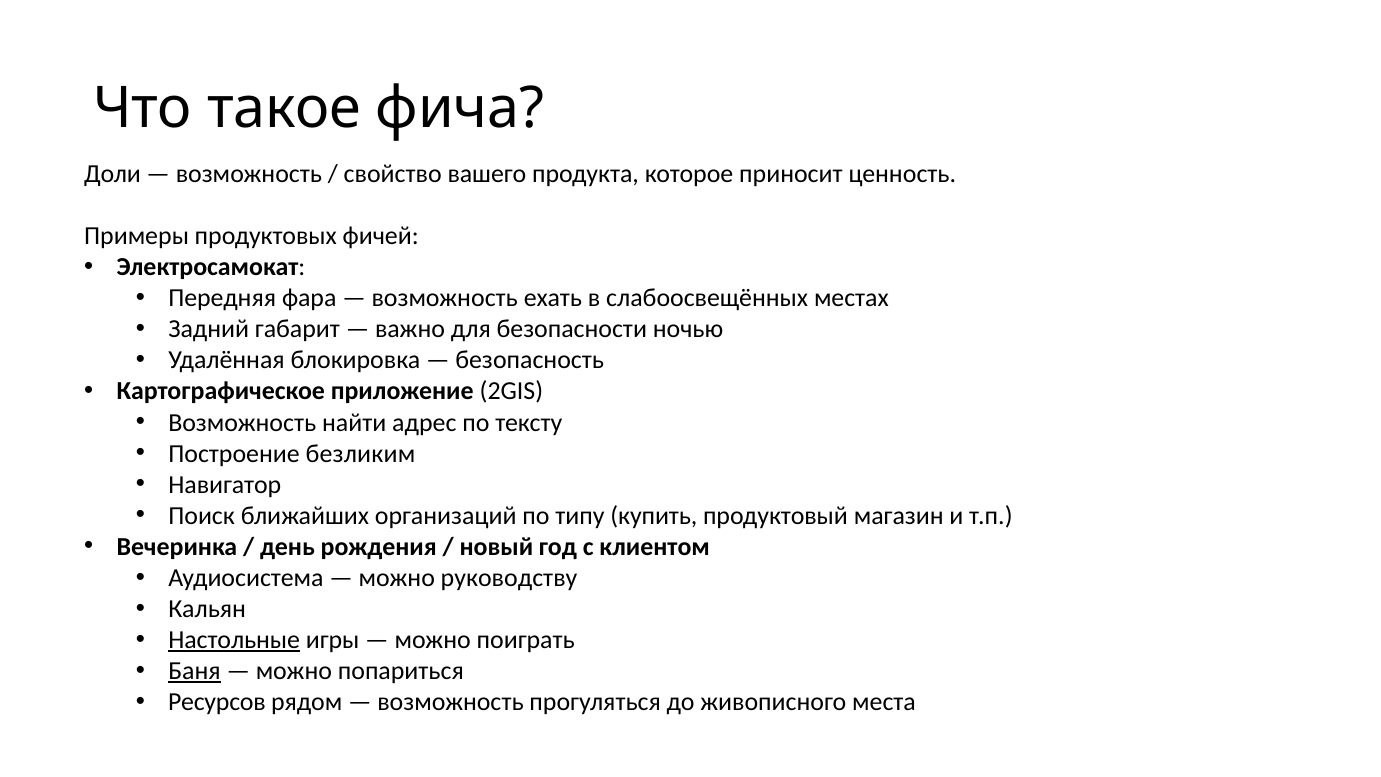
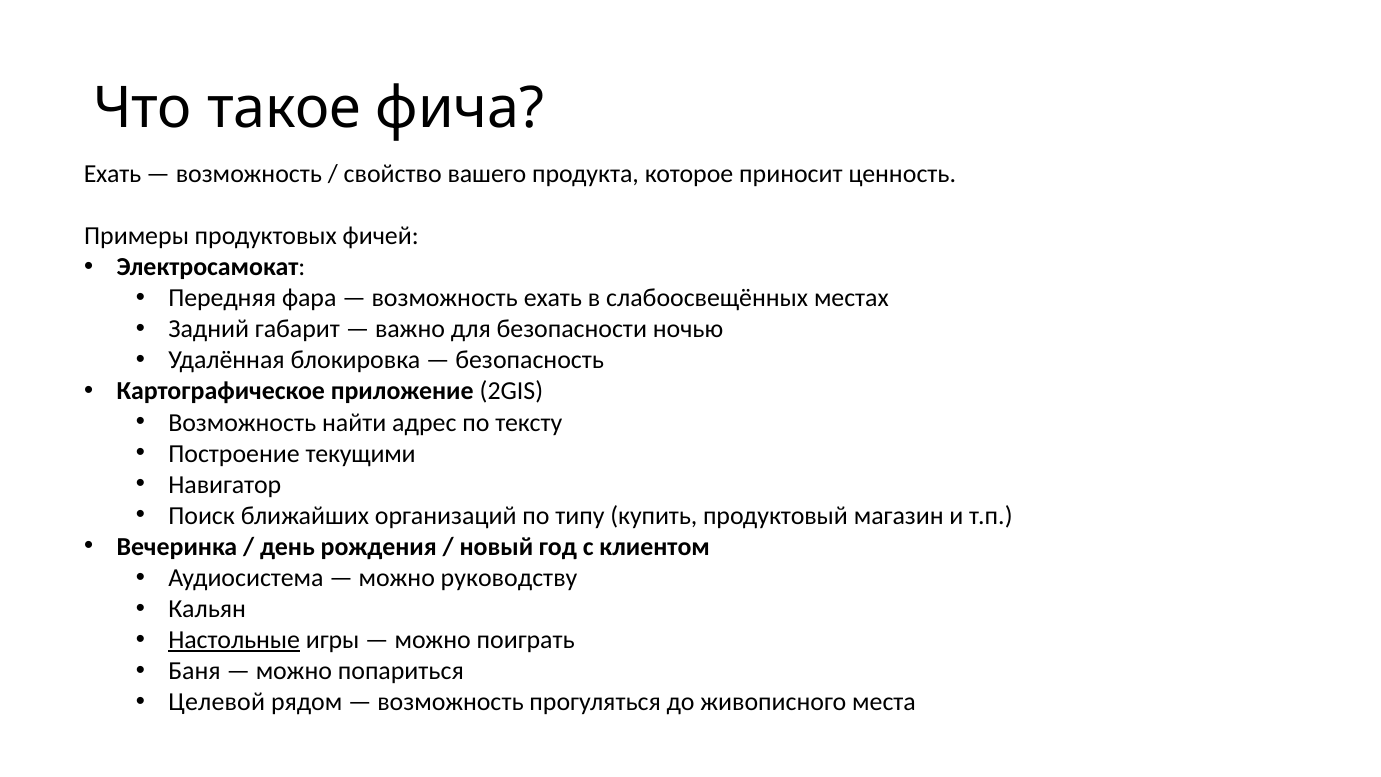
Доли: Доли -> Ехать (113, 174)
безликим: безликим -> текущими (361, 453)
Баня underline: present -> none (195, 671)
Ресурсов: Ресурсов -> Целевой (217, 702)
